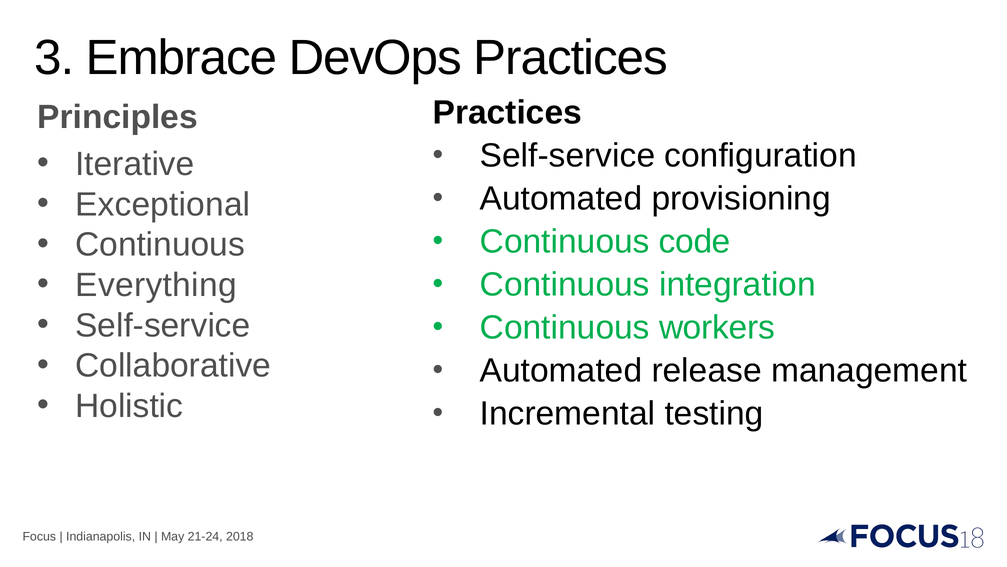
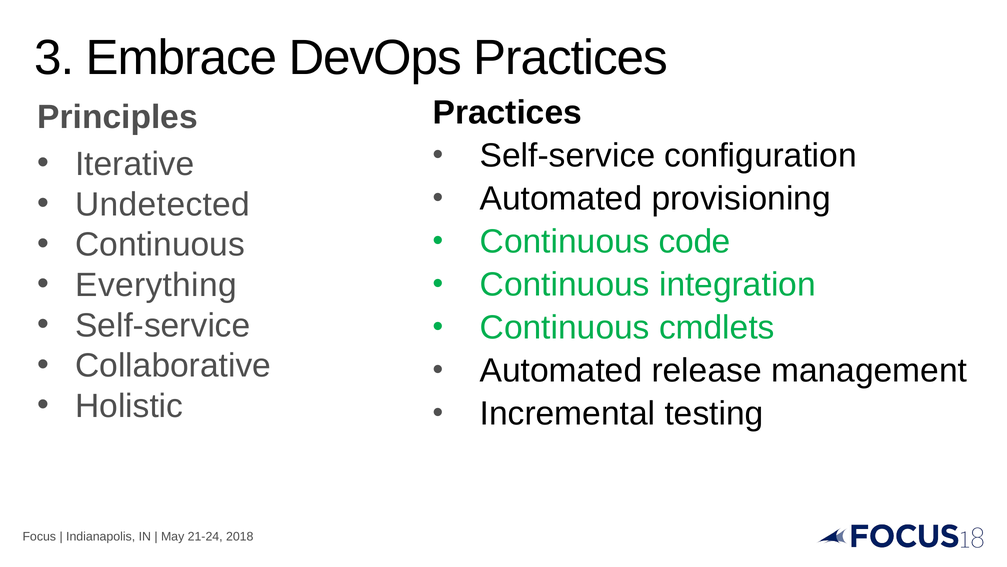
Exceptional: Exceptional -> Undetected (163, 204)
workers: workers -> cmdlets (717, 327)
